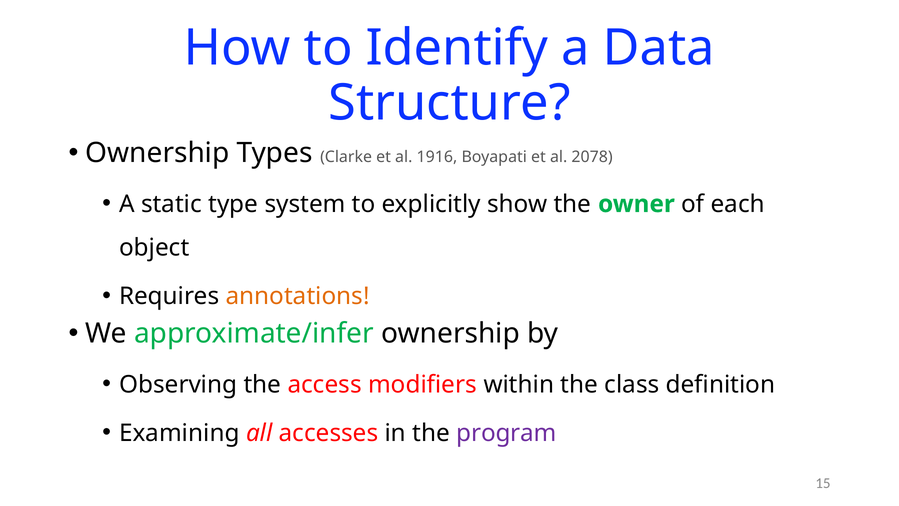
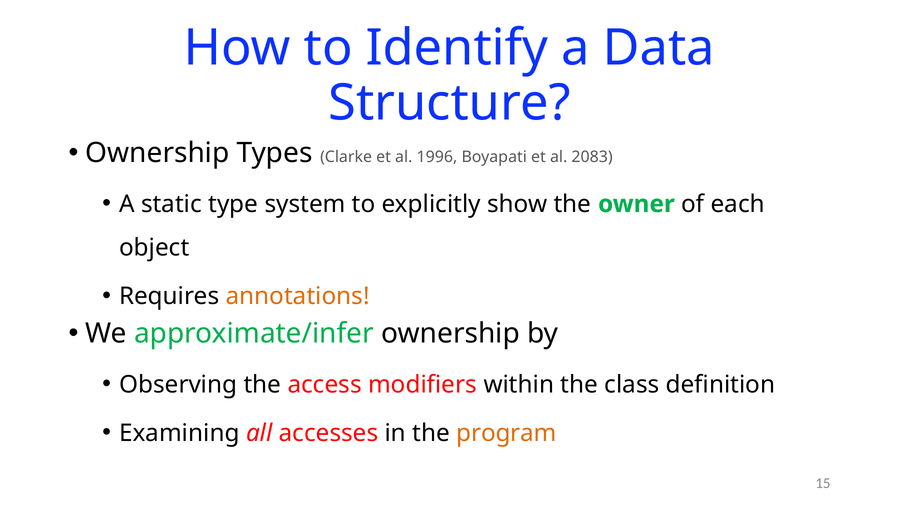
1916: 1916 -> 1996 (437, 157)
2078: 2078 -> 2083 (592, 157)
program colour: purple -> orange (506, 433)
